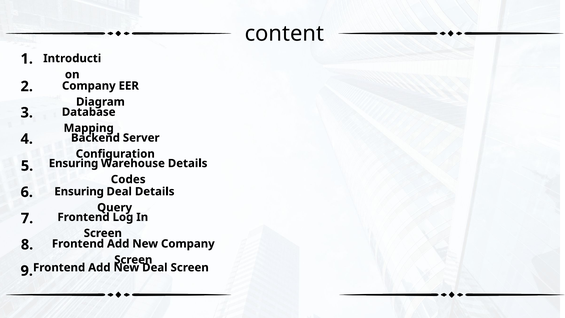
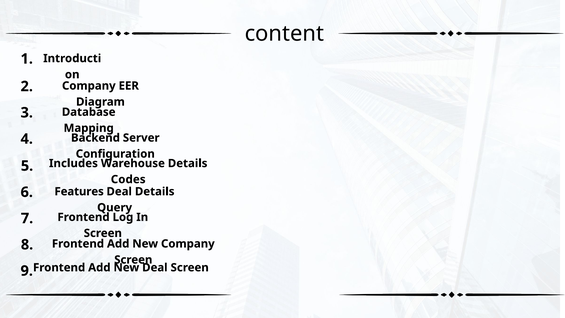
5 Ensuring: Ensuring -> Includes (73, 163)
6 Ensuring: Ensuring -> Features (79, 191)
